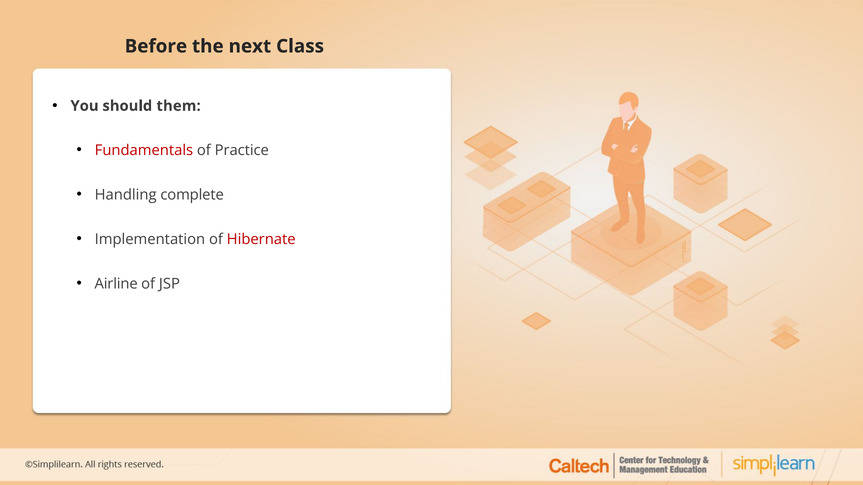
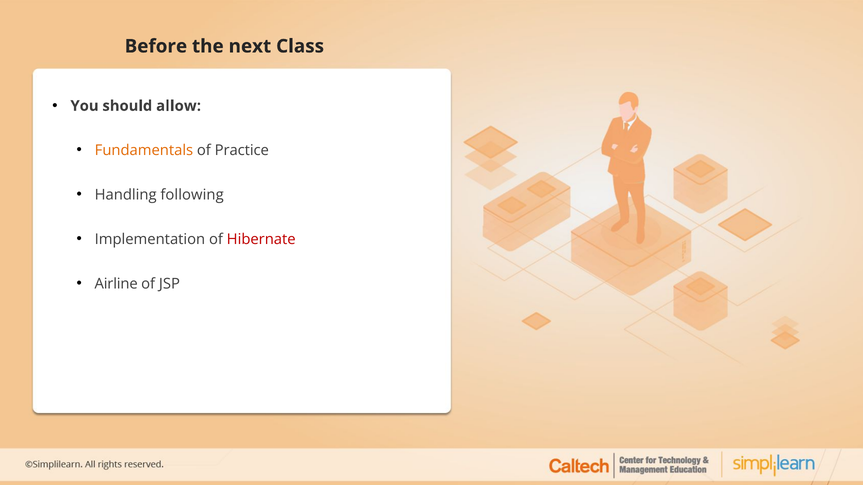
them: them -> allow (179, 106)
Fundamentals colour: red -> orange (144, 150)
complete: complete -> following (192, 195)
